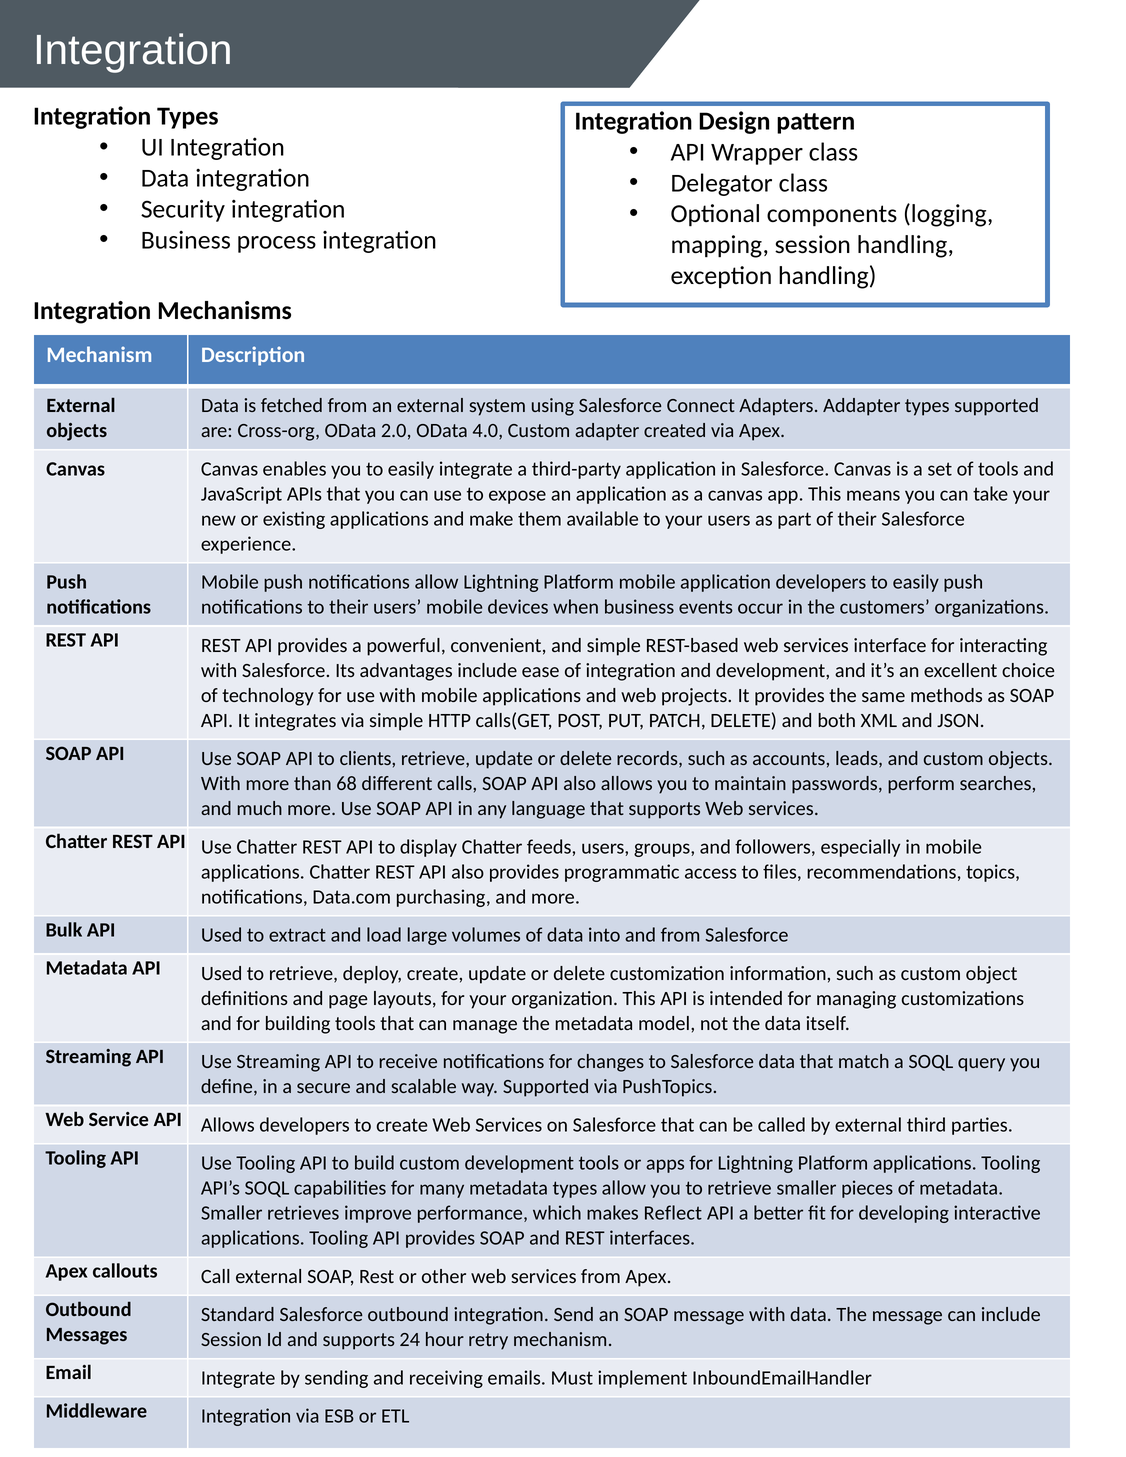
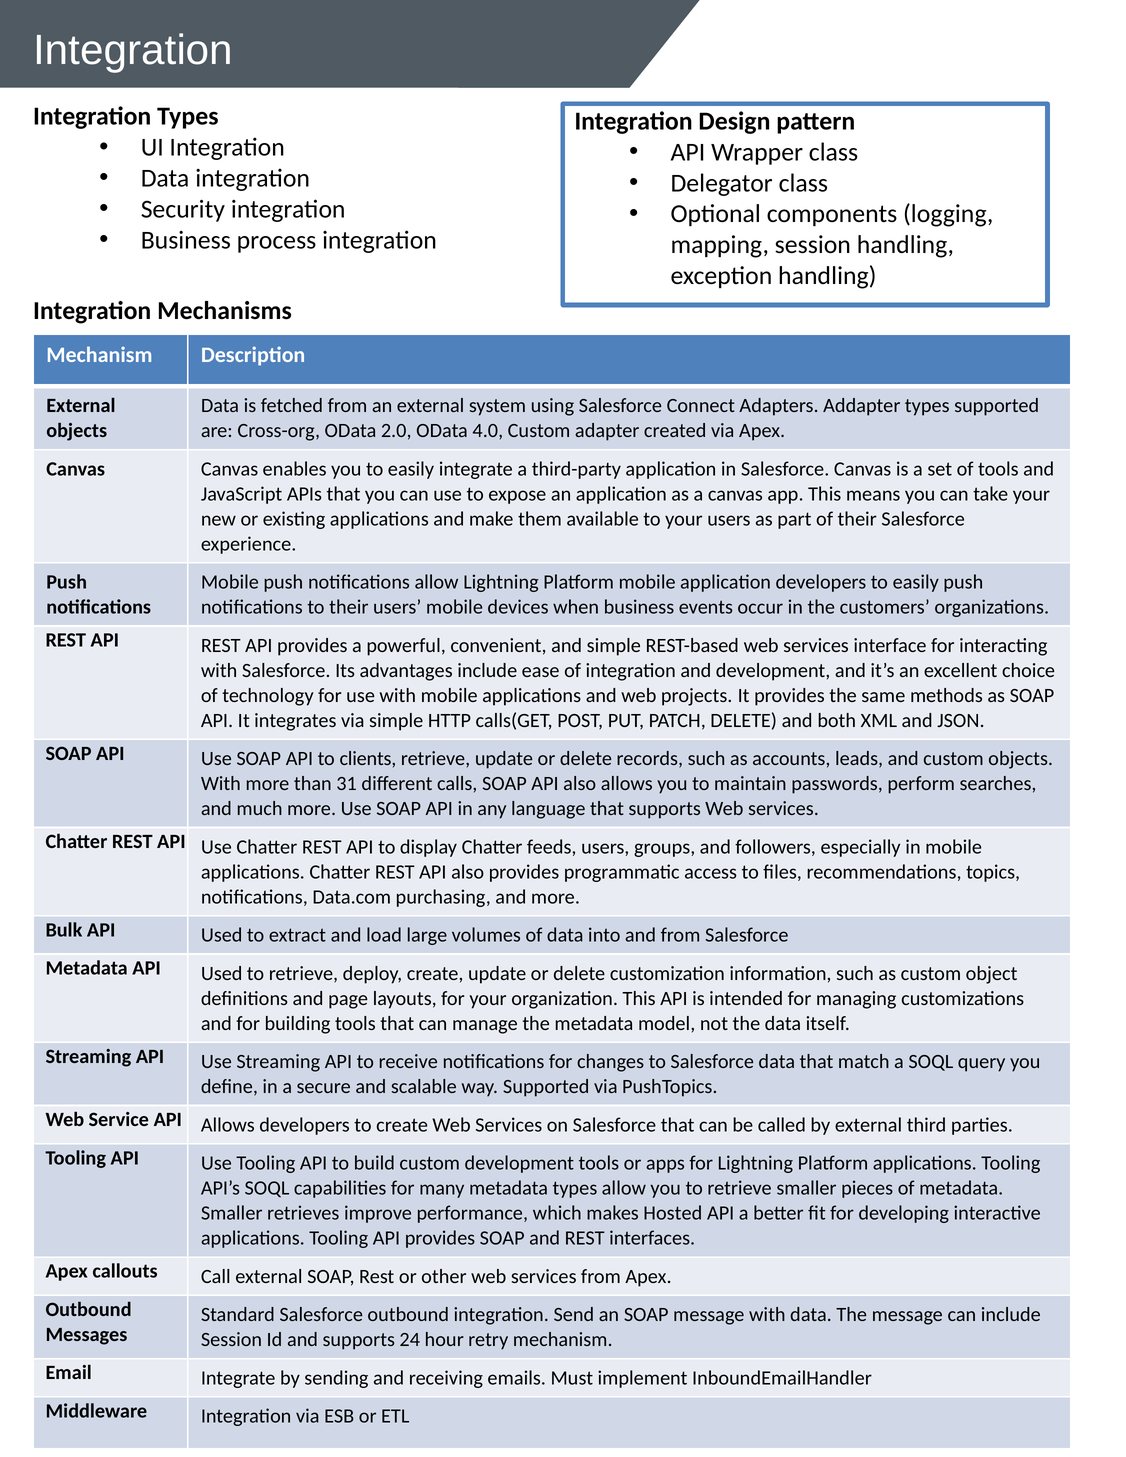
68: 68 -> 31 (347, 784)
Reflect: Reflect -> Hosted (673, 1213)
